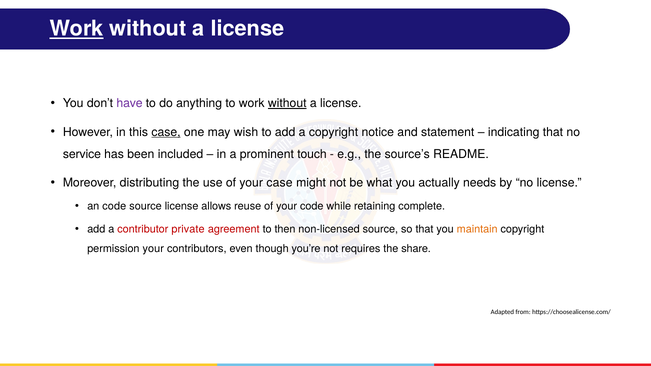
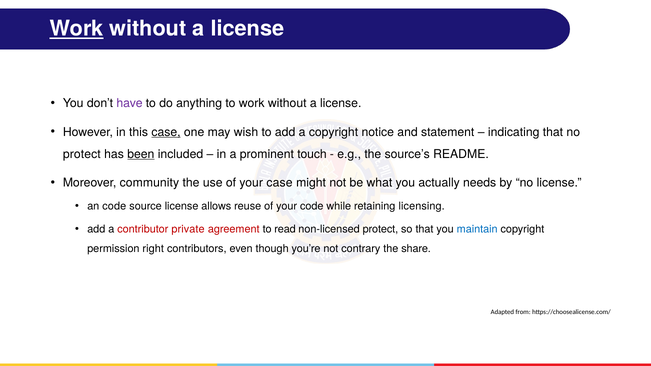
without underline: present -> none (287, 103)
service: service -> protect (82, 154)
been underline: none -> present (141, 154)
distributing: distributing -> community (149, 183)
complete: complete -> licensing (422, 206)
then: then -> read (285, 229)
non-licensed source: source -> protect (380, 229)
maintain colour: orange -> blue (477, 229)
permission your: your -> right (153, 249)
requires: requires -> contrary (361, 249)
